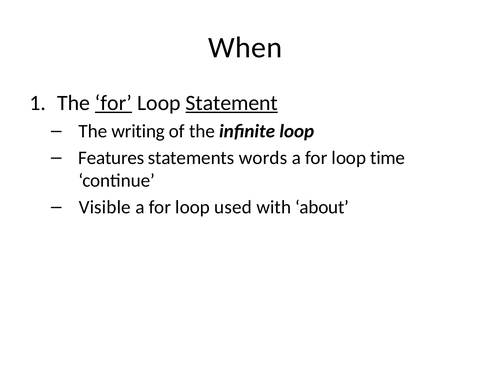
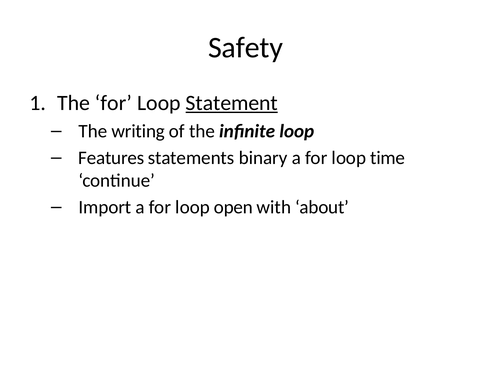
When: When -> Safety (246, 48)
for underline: present -> none (113, 103)
words: words -> binary (263, 158)
Visible: Visible -> Import (105, 207)
used: used -> open (233, 207)
